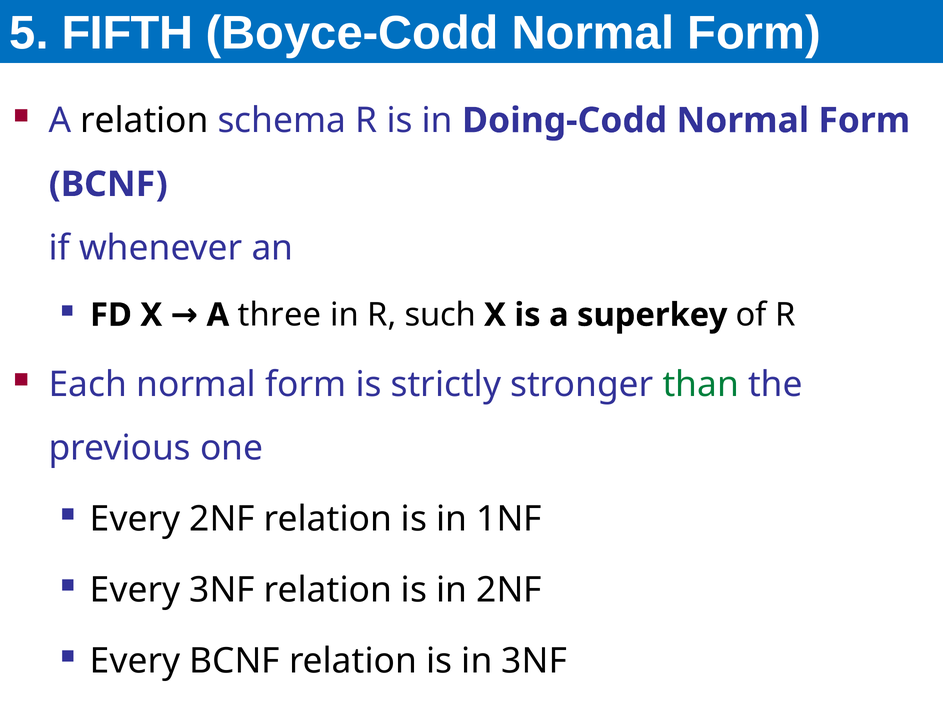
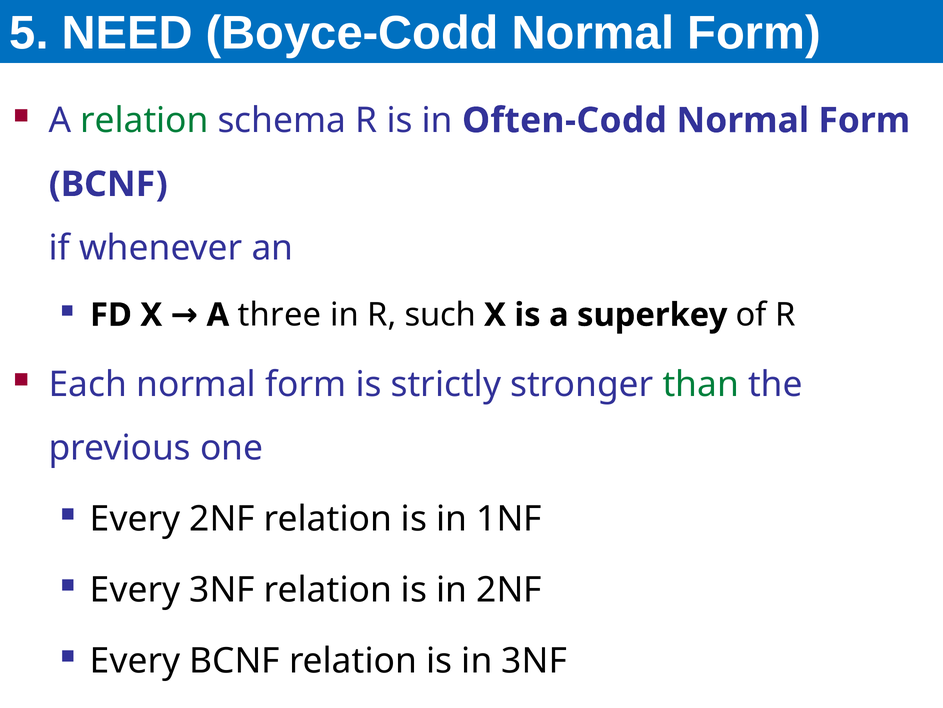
FIFTH: FIFTH -> NEED (127, 33)
relation colour: black -> green (144, 120)
Doing-Codd: Doing-Codd -> Often-Codd (565, 120)
